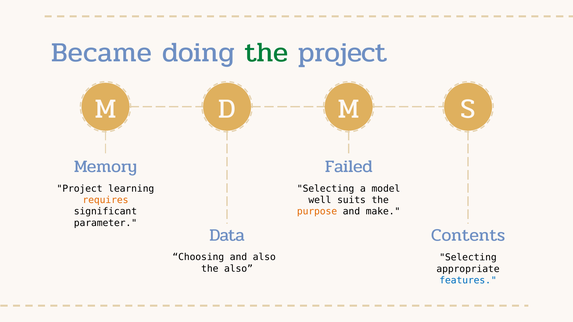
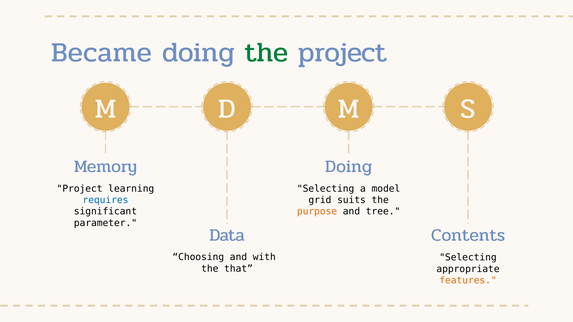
Failed: Failed -> Doing (349, 167)
requires colour: orange -> blue (105, 200)
well: well -> grid (320, 200)
make: make -> tree (383, 212)
and also: also -> with (264, 257)
the also: also -> that (239, 269)
features colour: blue -> orange (468, 281)
